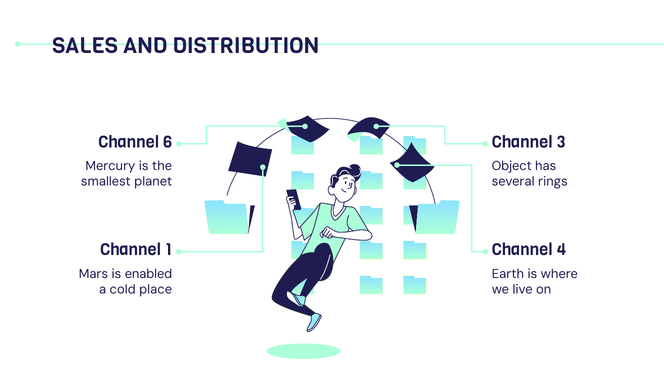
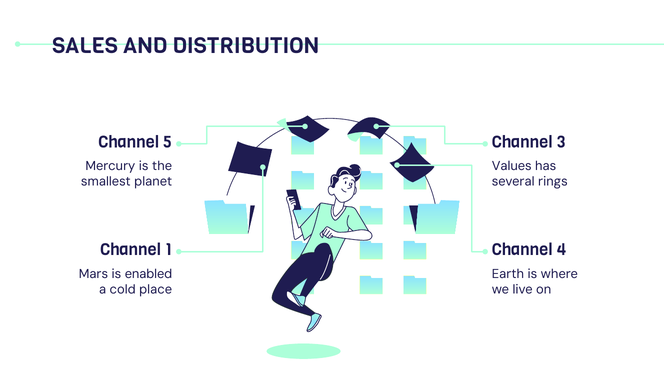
6: 6 -> 5 (168, 142)
Object: Object -> Values (512, 166)
